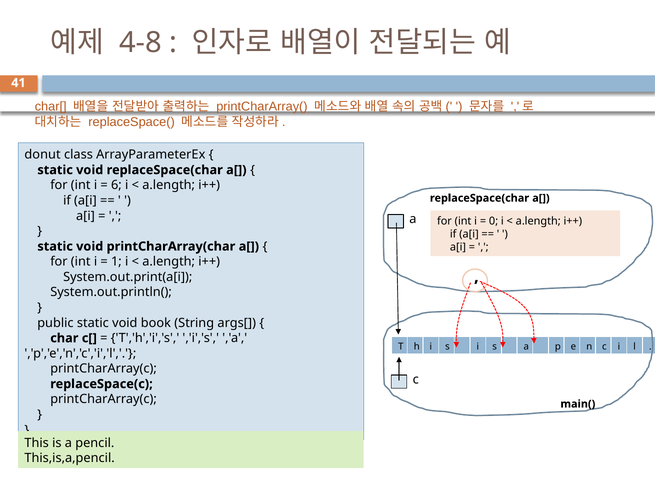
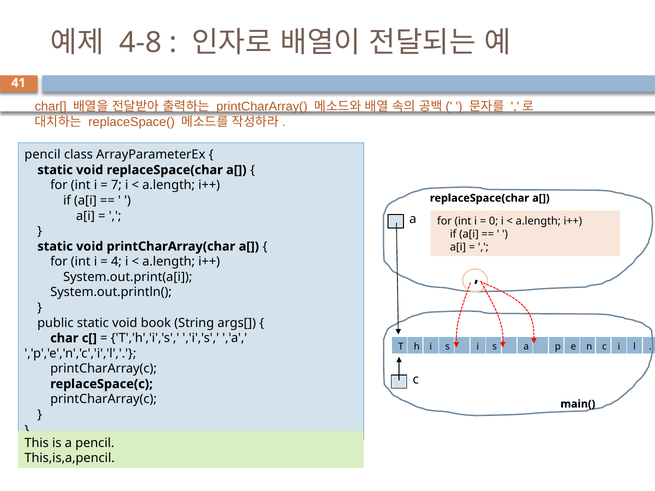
donut: donut -> pencil (43, 155)
6: 6 -> 7 (116, 185)
1: 1 -> 4 (116, 262)
